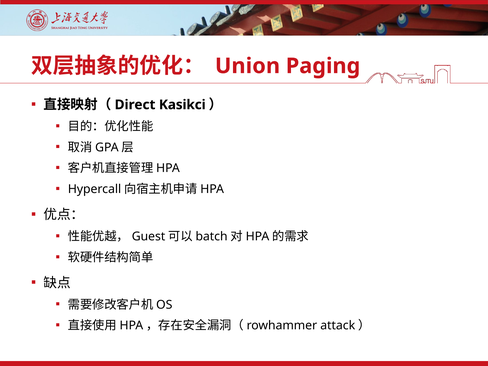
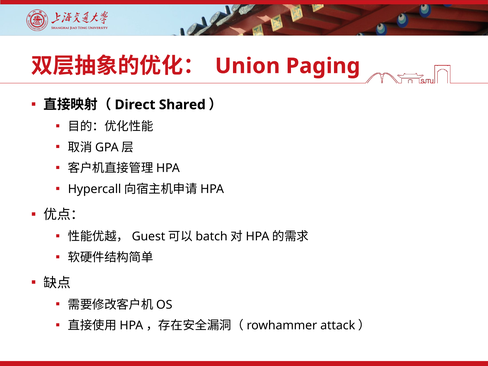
Kasikci: Kasikci -> Shared (182, 105)
